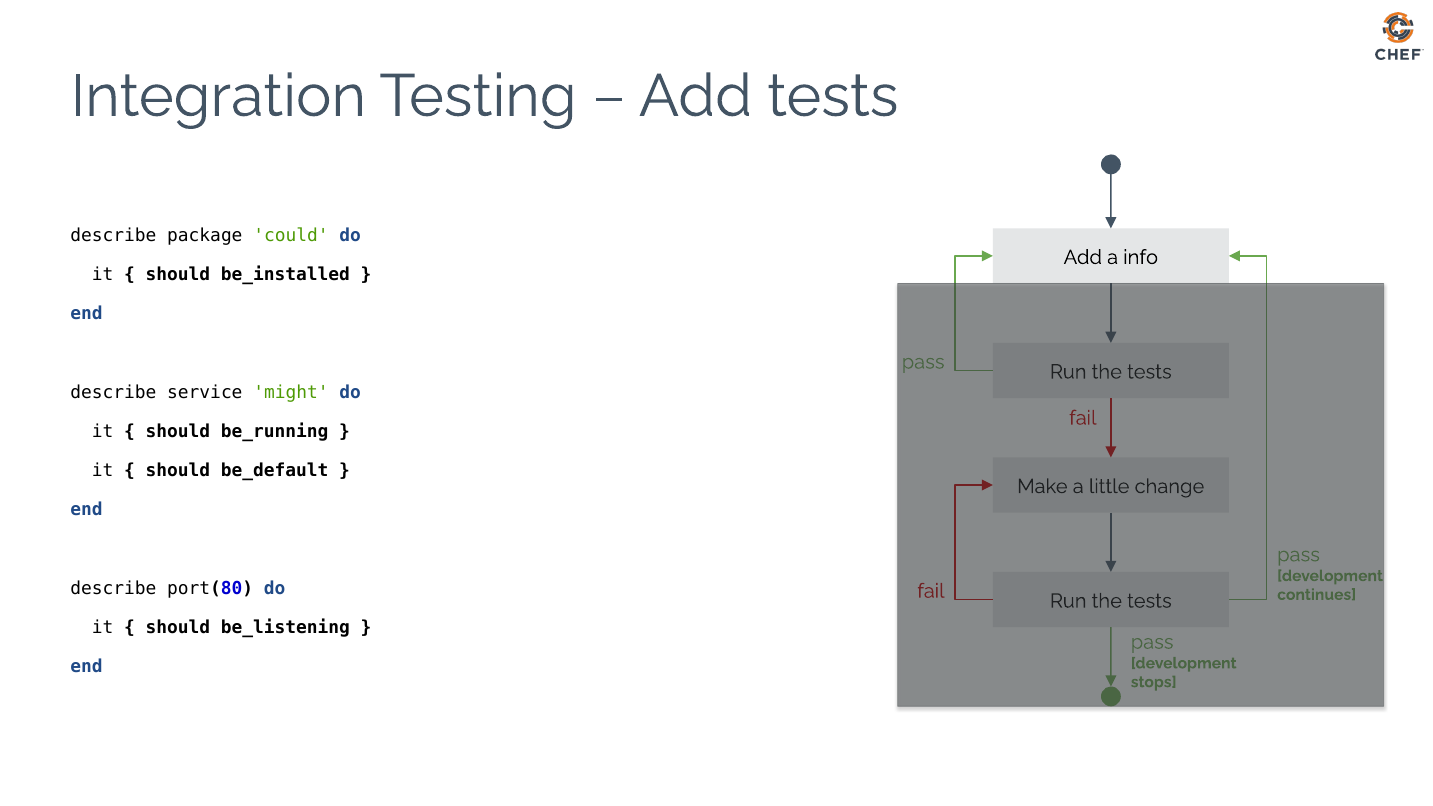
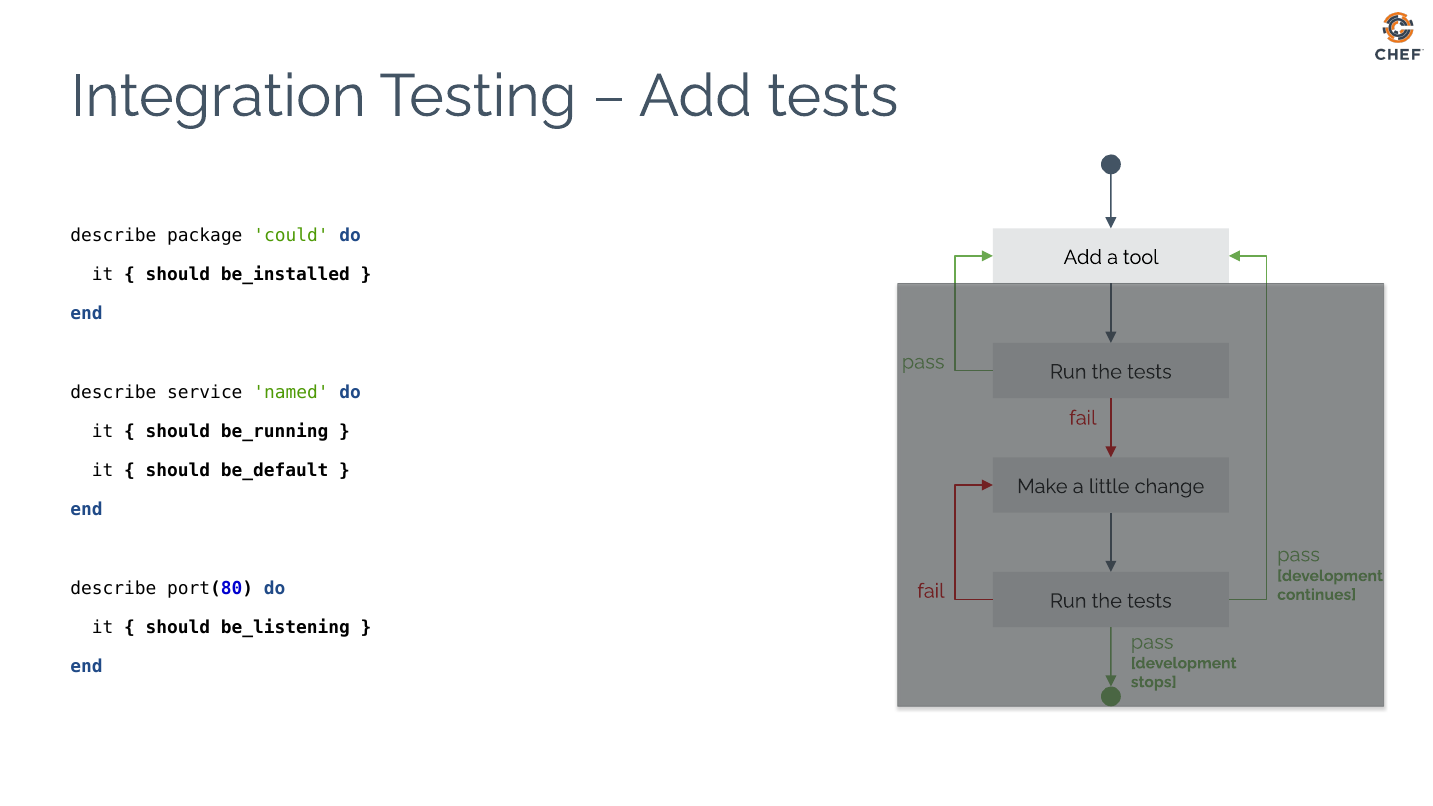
info: info -> tool (1141, 257)
might: might -> named (291, 392)
